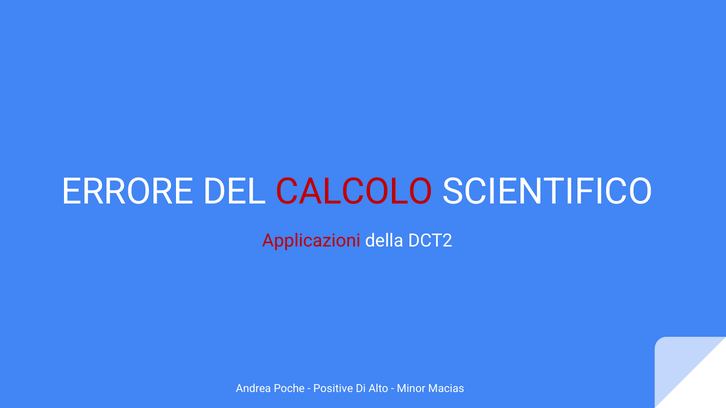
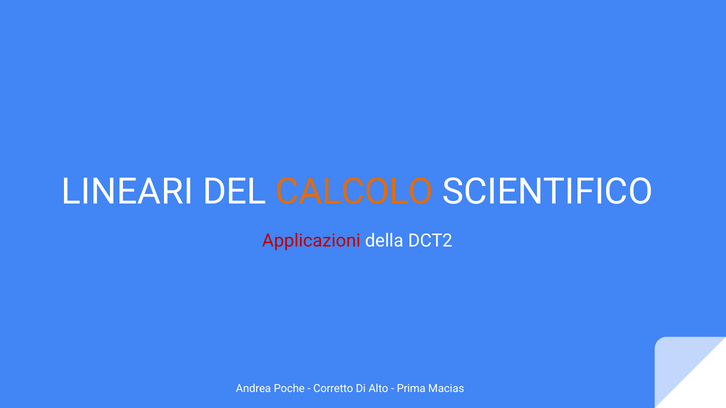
ERRORE: ERRORE -> LINEARI (127, 192)
CALCOLO colour: red -> orange (354, 192)
Positive: Positive -> Corretto (333, 389)
Minor: Minor -> Prima (411, 389)
